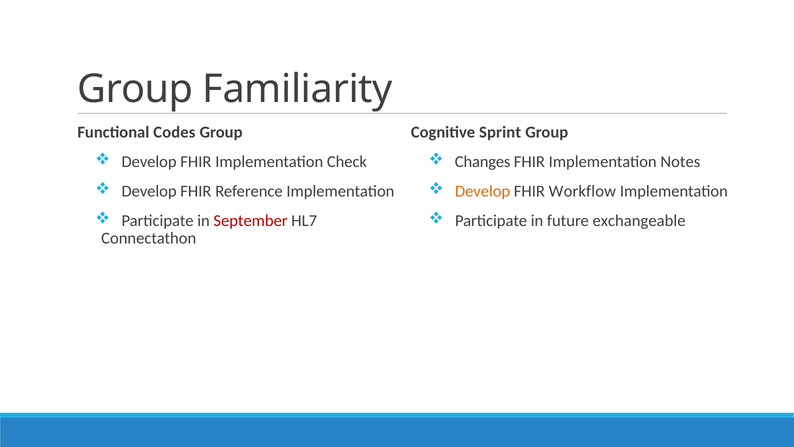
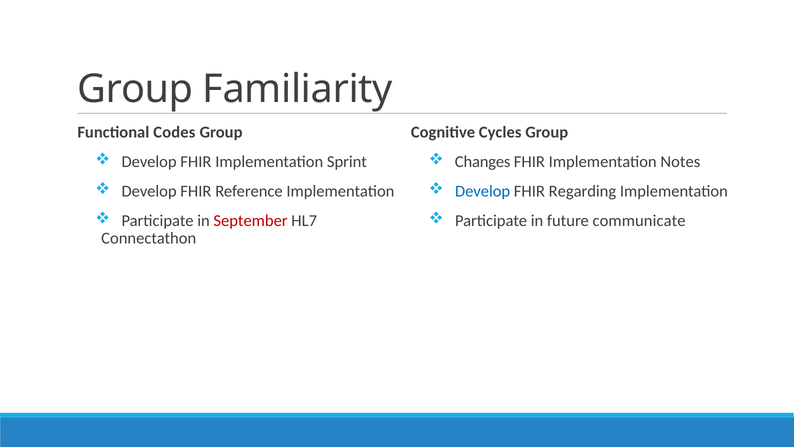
Sprint: Sprint -> Cycles (500, 132)
Check: Check -> Sprint (347, 161)
Develop colour: orange -> blue (483, 191)
Workflow: Workflow -> Regarding (582, 191)
exchangeable: exchangeable -> communicate (639, 220)
